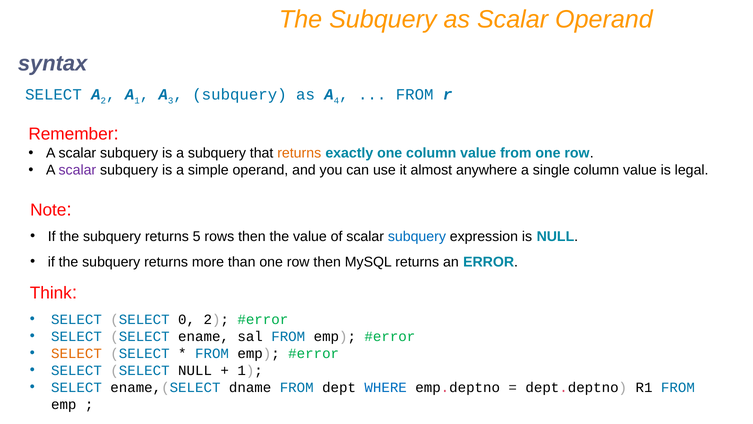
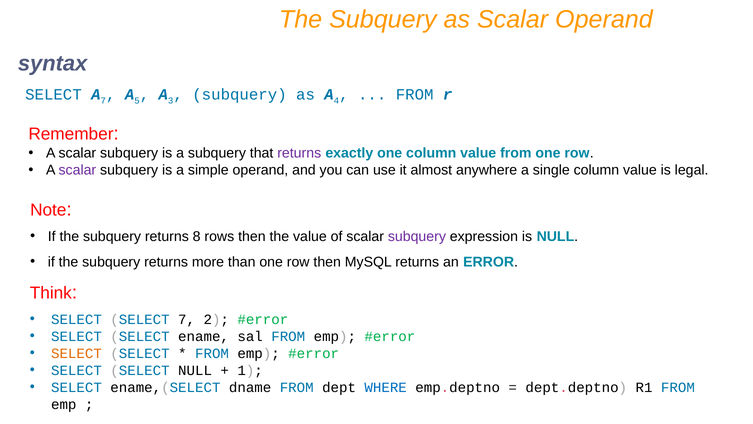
A 2: 2 -> 7 (103, 101)
A 1: 1 -> 5 (137, 101)
returns colour: orange -> purple (299, 153)
5: 5 -> 8 (197, 236)
subquery colour: blue -> purple (417, 236)
SELECT 0: 0 -> 7 (187, 319)
